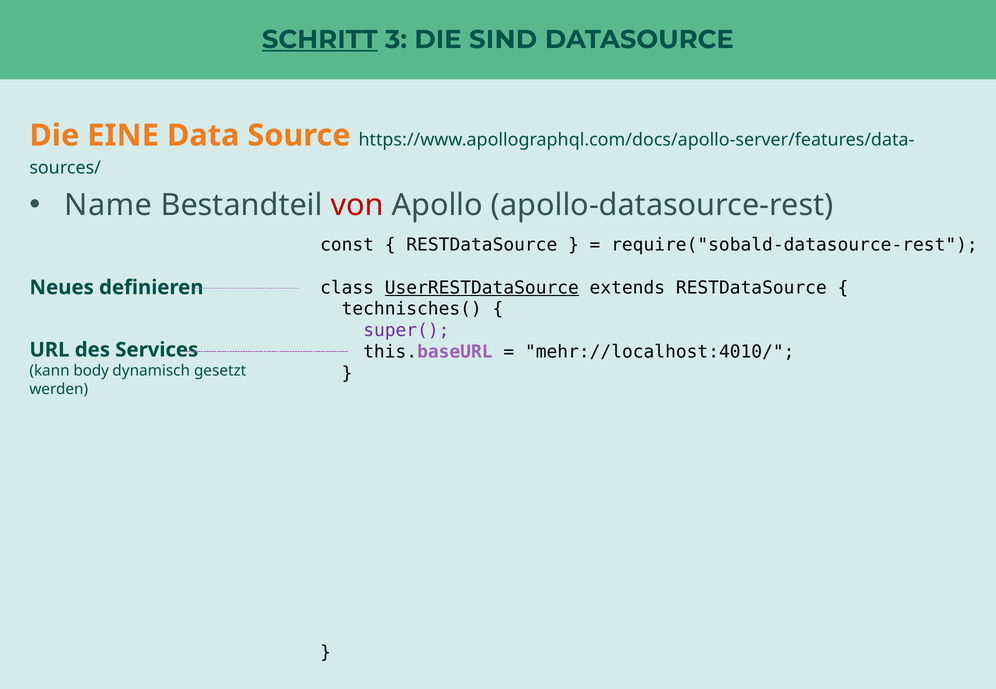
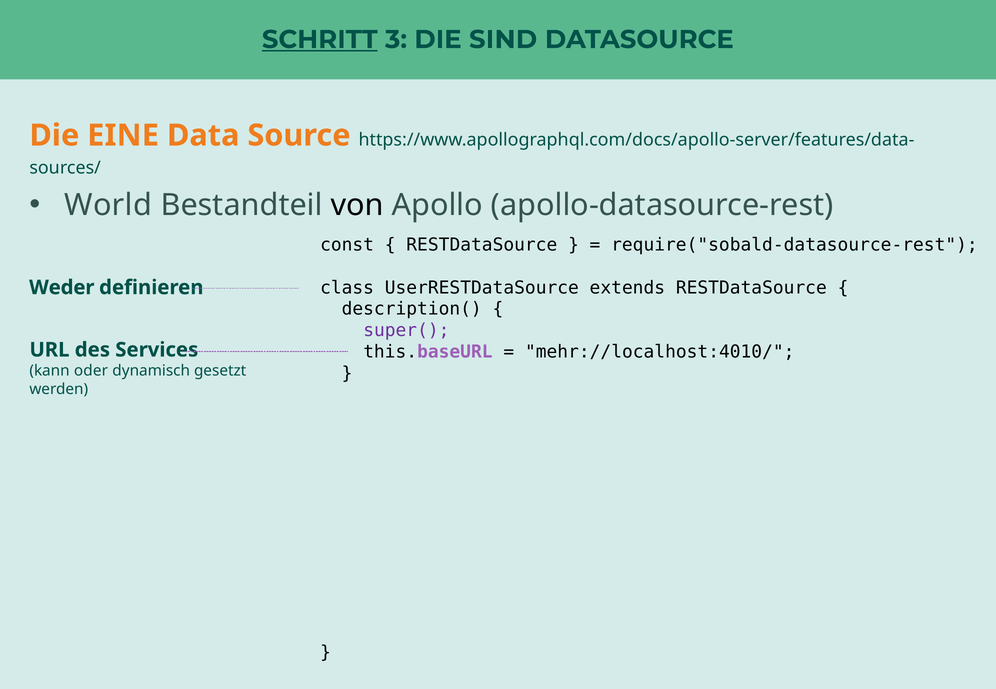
Name: Name -> World (108, 205)
von colour: red -> black (357, 205)
UserRESTDataSource underline: present -> none (482, 288)
Neues: Neues -> Weder (62, 288)
technisches(: technisches( -> description( (412, 309)
body: body -> oder (91, 371)
